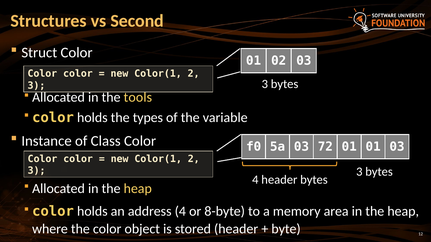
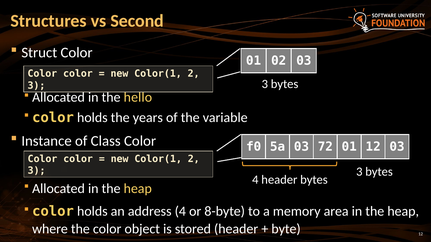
tools: tools -> hello (138, 98)
types: types -> years (148, 118)
01 01: 01 -> 12 (373, 147)
